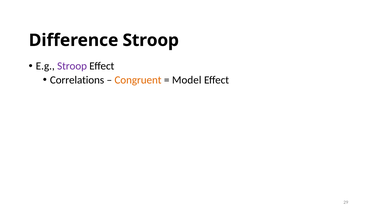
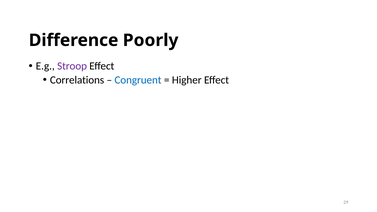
Difference Stroop: Stroop -> Poorly (151, 40)
Congruent colour: orange -> blue (138, 80)
Model: Model -> Higher (187, 80)
